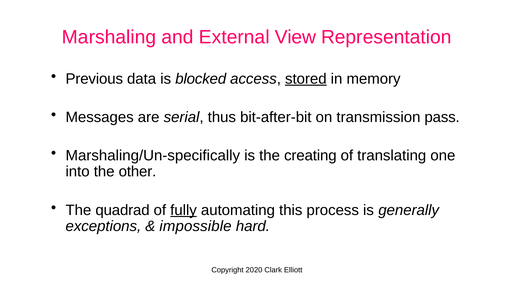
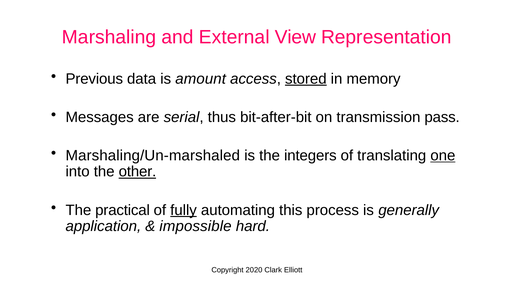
blocked: blocked -> amount (201, 79)
Marshaling/Un-specifically: Marshaling/Un-specifically -> Marshaling/Un-marshaled (153, 156)
creating: creating -> integers (310, 156)
one underline: none -> present (443, 156)
other underline: none -> present (137, 172)
quadrad: quadrad -> practical (123, 210)
exceptions: exceptions -> application (103, 226)
